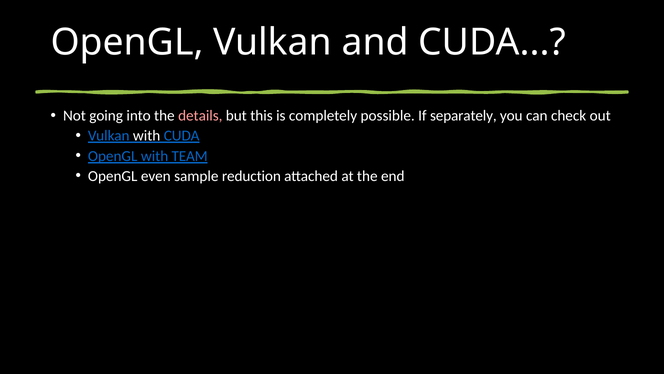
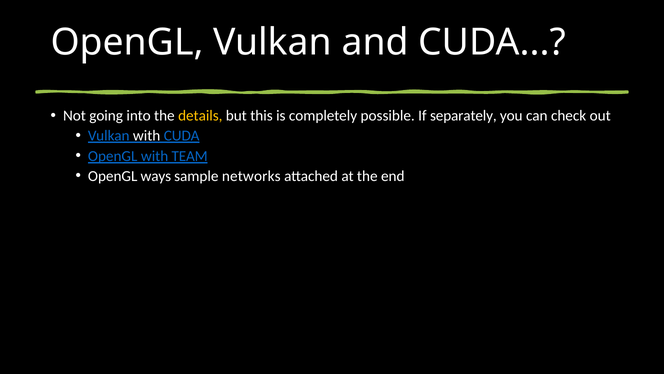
details colour: pink -> yellow (200, 116)
even: even -> ways (156, 176)
reduction: reduction -> networks (251, 176)
